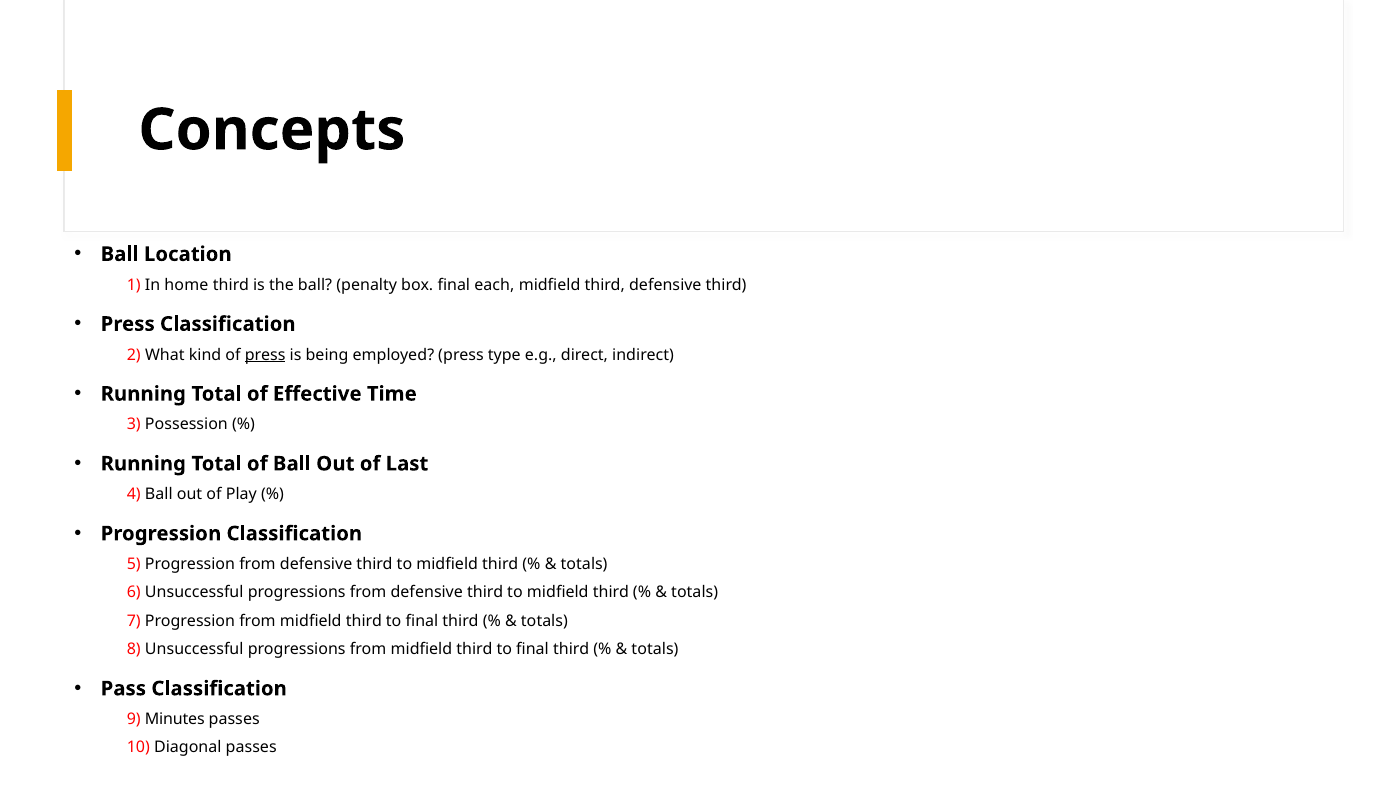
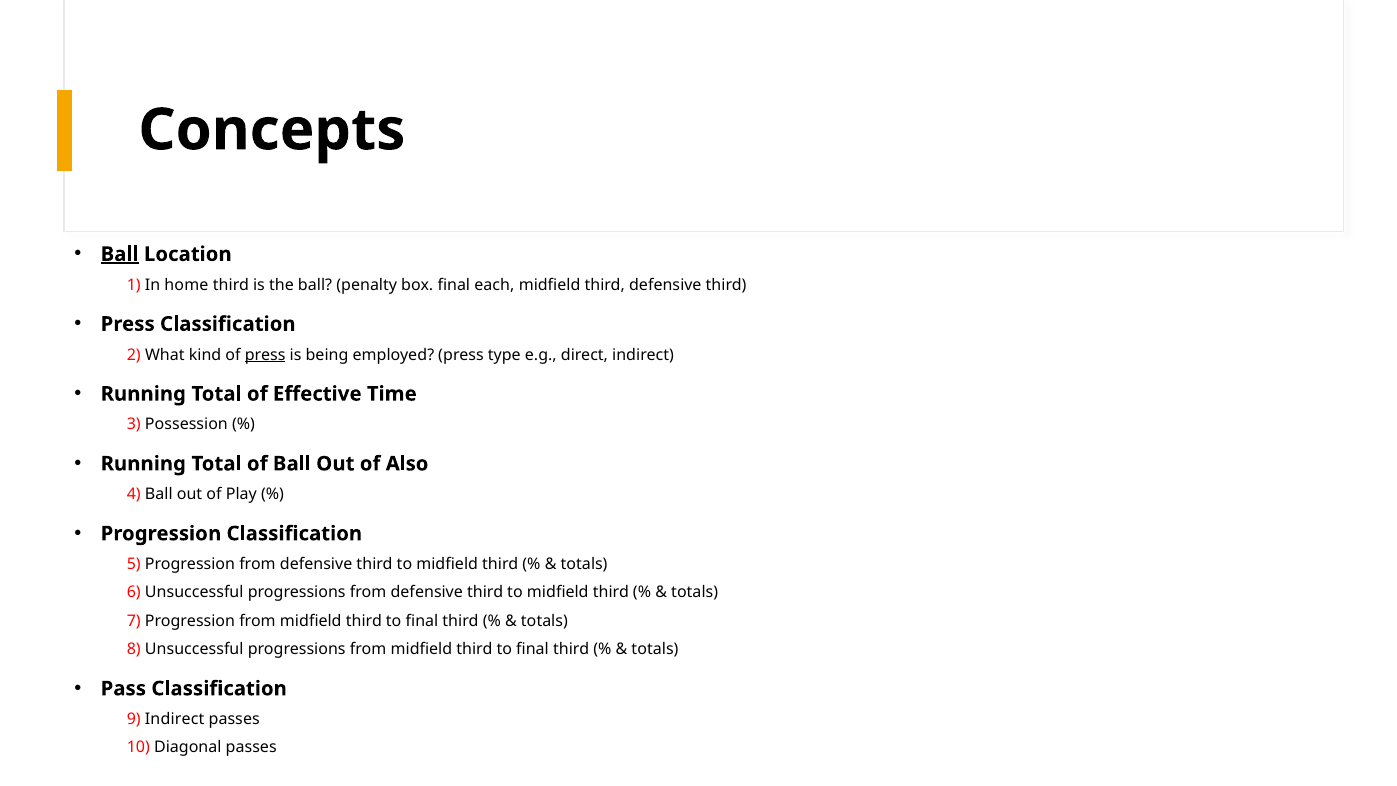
Ball underline: none -> present (120, 254)
Last: Last -> Also (407, 464)
9 Minutes: Minutes -> Indirect (175, 719)
